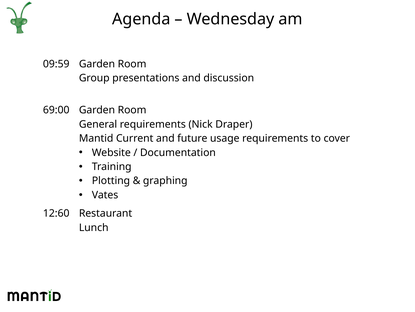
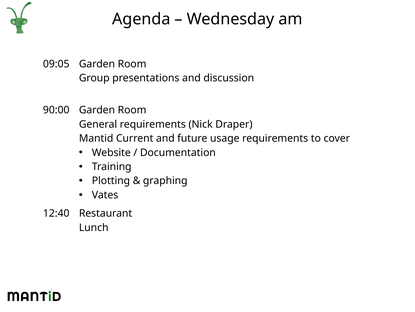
09:59: 09:59 -> 09:05 (56, 64)
69:00: 69:00 -> 90:00 (56, 110)
12:60: 12:60 -> 12:40 (56, 213)
